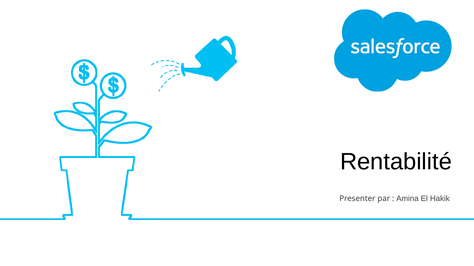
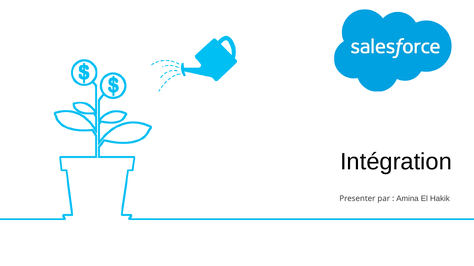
Rentabilité: Rentabilité -> Intégration (396, 162)
